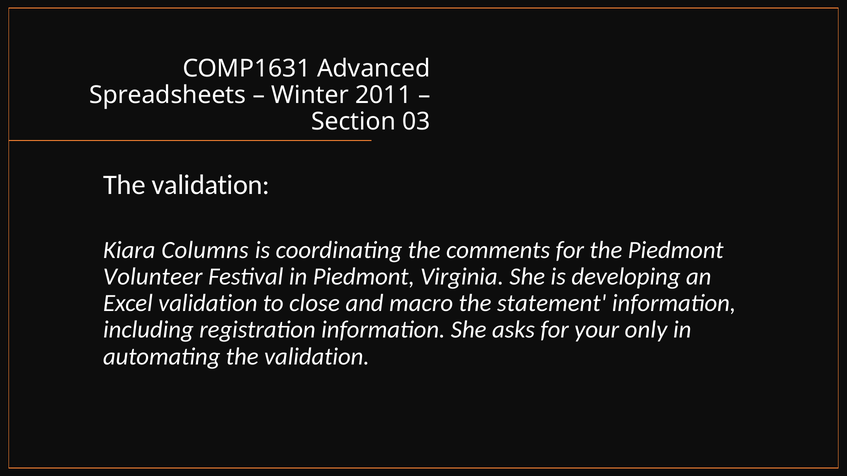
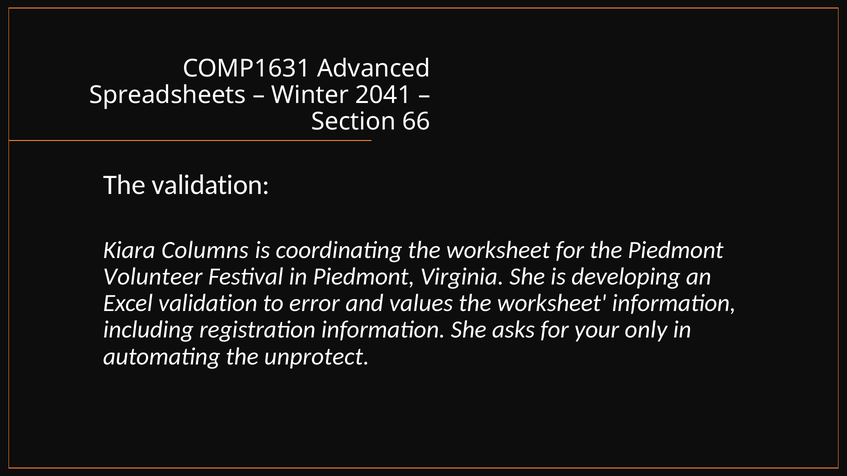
2011: 2011 -> 2041 (383, 95)
03: 03 -> 66 (416, 122)
coordinating the comments: comments -> worksheet (498, 250)
close: close -> error (314, 304)
macro: macro -> values (421, 304)
statement: statement -> worksheet (552, 304)
automating the validation: validation -> unprotect (317, 357)
